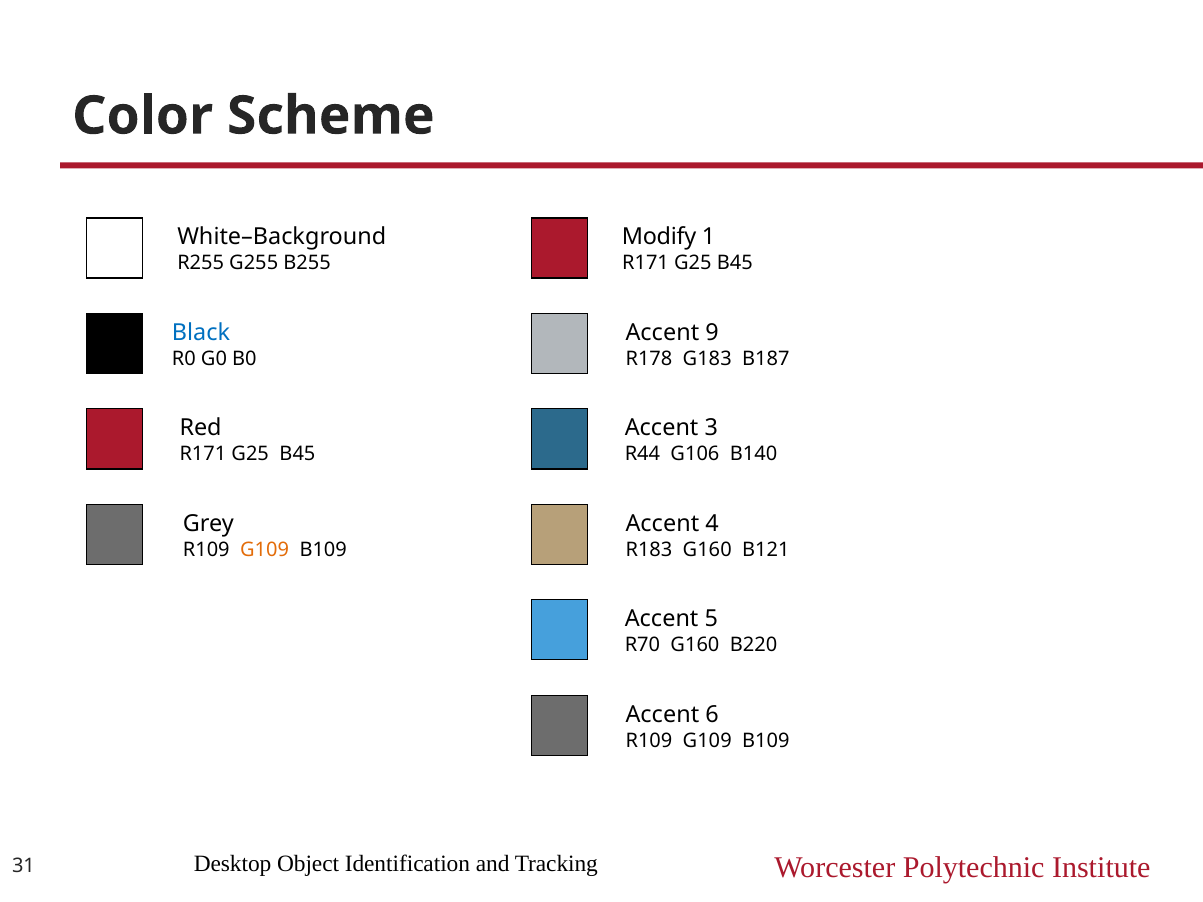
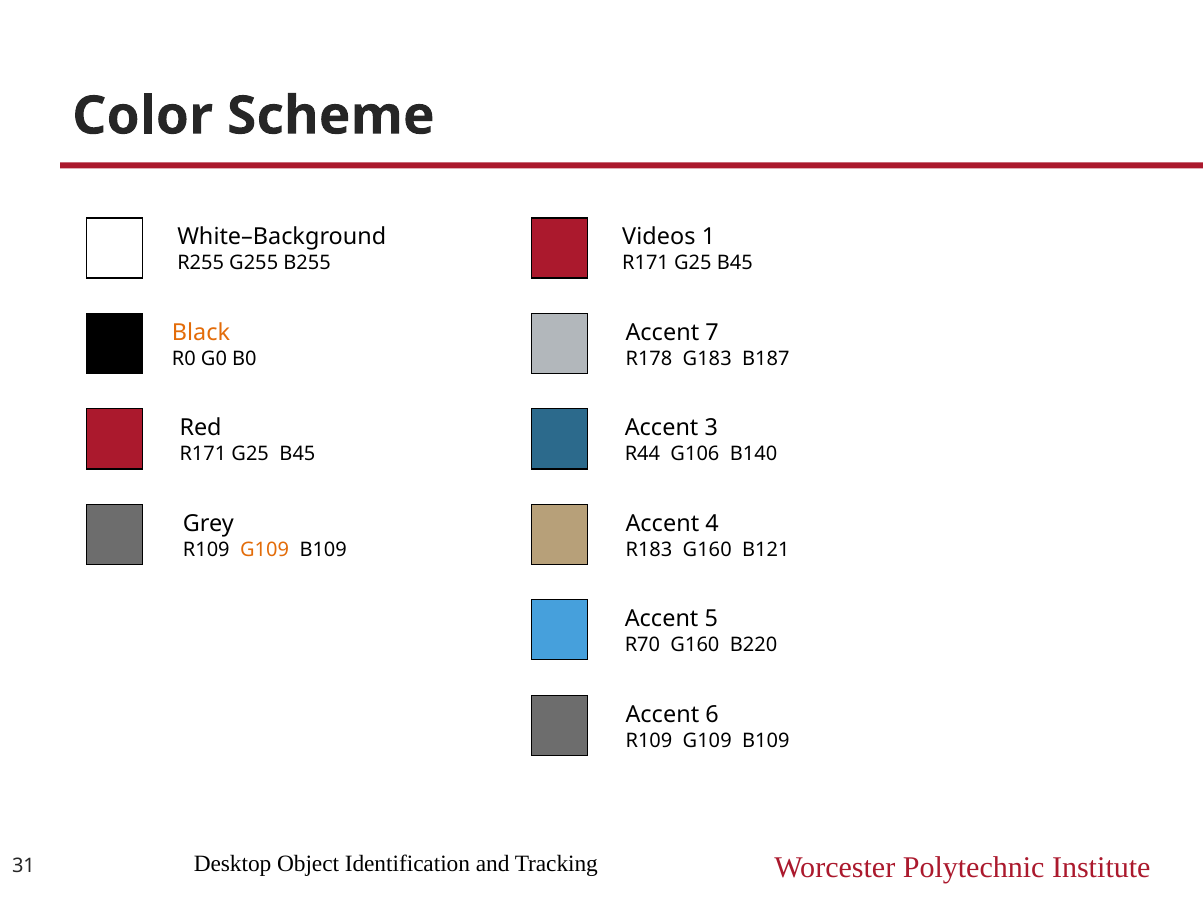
Modify: Modify -> Videos (659, 237)
9: 9 -> 7 (712, 333)
Black colour: blue -> orange (201, 333)
